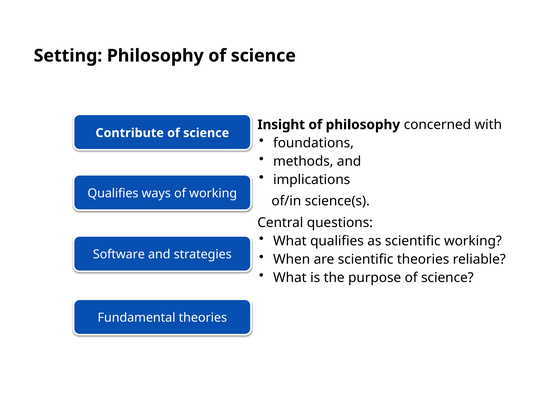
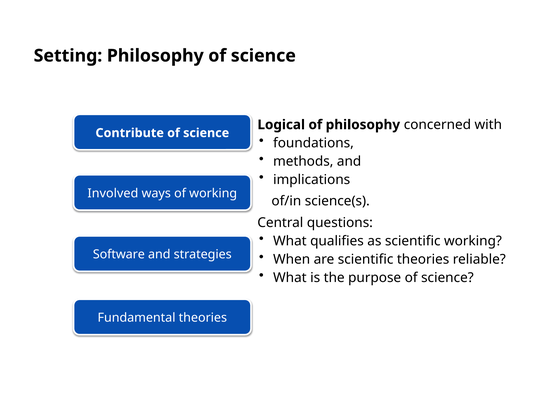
Insight: Insight -> Logical (281, 125)
Qualifies: Qualifies -> Involved (113, 194)
